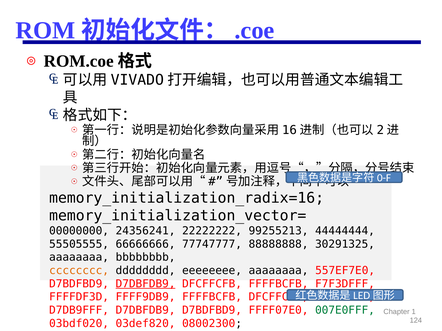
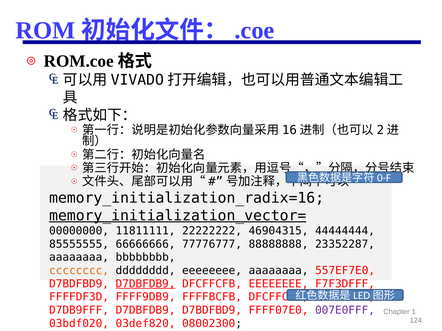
memory_initialization_vector= underline: none -> present (178, 216)
24356241: 24356241 -> 11811111 (146, 231)
99255213: 99255213 -> 46904315 (279, 231)
55505555: 55505555 -> 85555555 (79, 244)
77747777: 77747777 -> 77776777 (212, 244)
30291325: 30291325 -> 23352287 (345, 244)
DFCFFCFB FFFFBCFB: FFFFBCFB -> EEEEEEEE (279, 284)
007E0FFF colour: green -> purple (345, 311)
